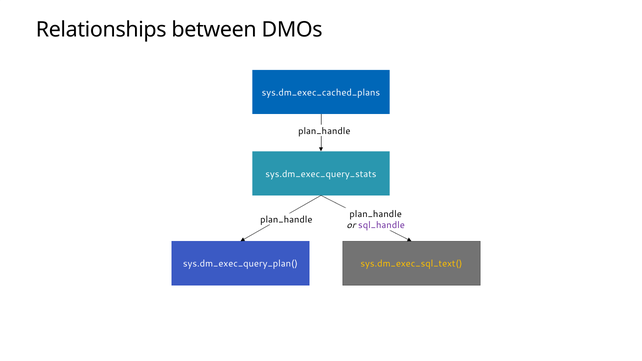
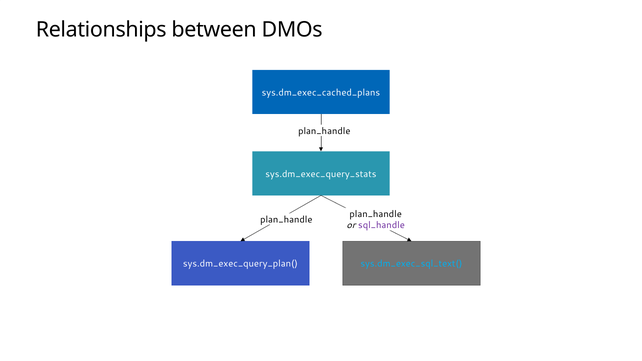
sys.dm_exec_sql_text( colour: yellow -> light blue (411, 264)
